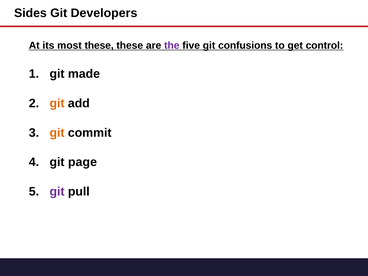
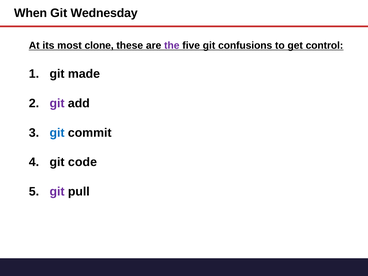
Sides: Sides -> When (31, 13)
Developers: Developers -> Wednesday (104, 13)
most these: these -> clone (99, 45)
git colour: orange -> purple (57, 103)
git colour: orange -> blue (57, 133)
page: page -> code (82, 162)
